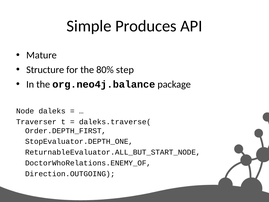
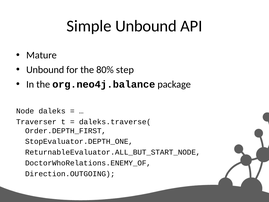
Simple Produces: Produces -> Unbound (146, 26)
Structure: Structure -> Unbound (45, 70)
